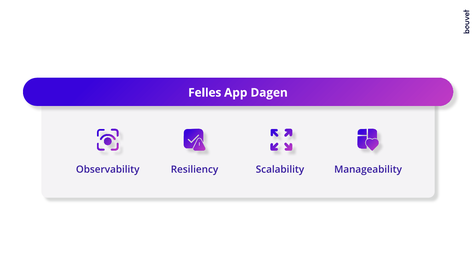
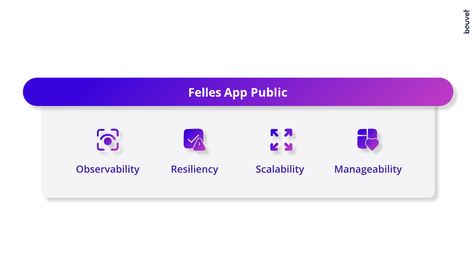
Dagen: Dagen -> Public (269, 93)
